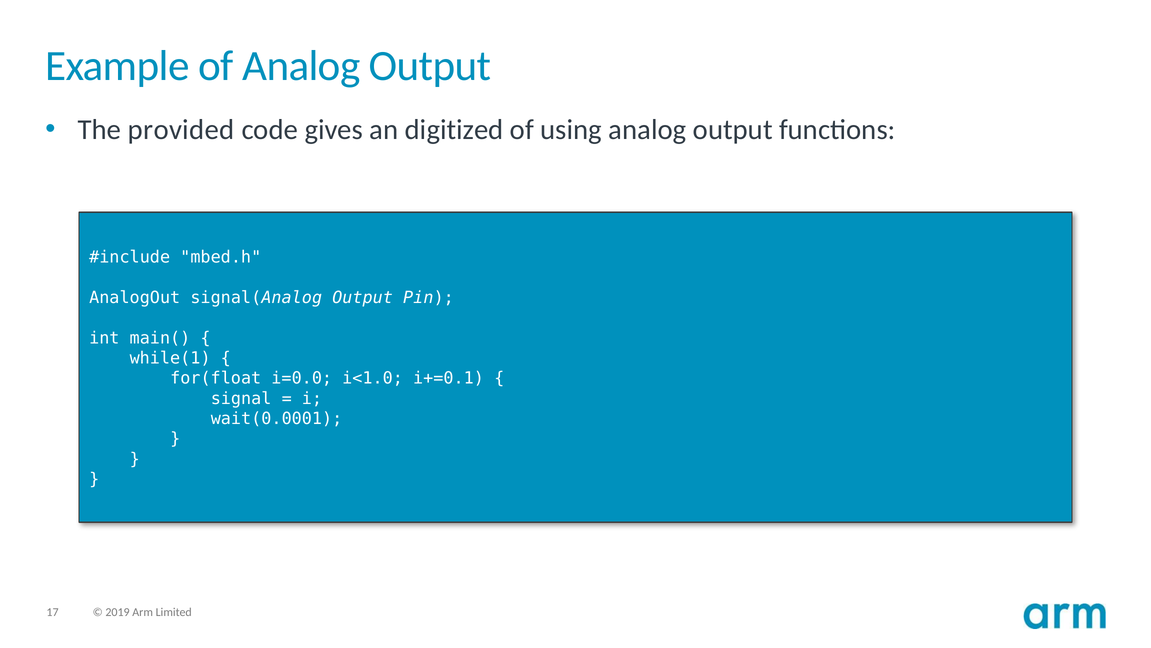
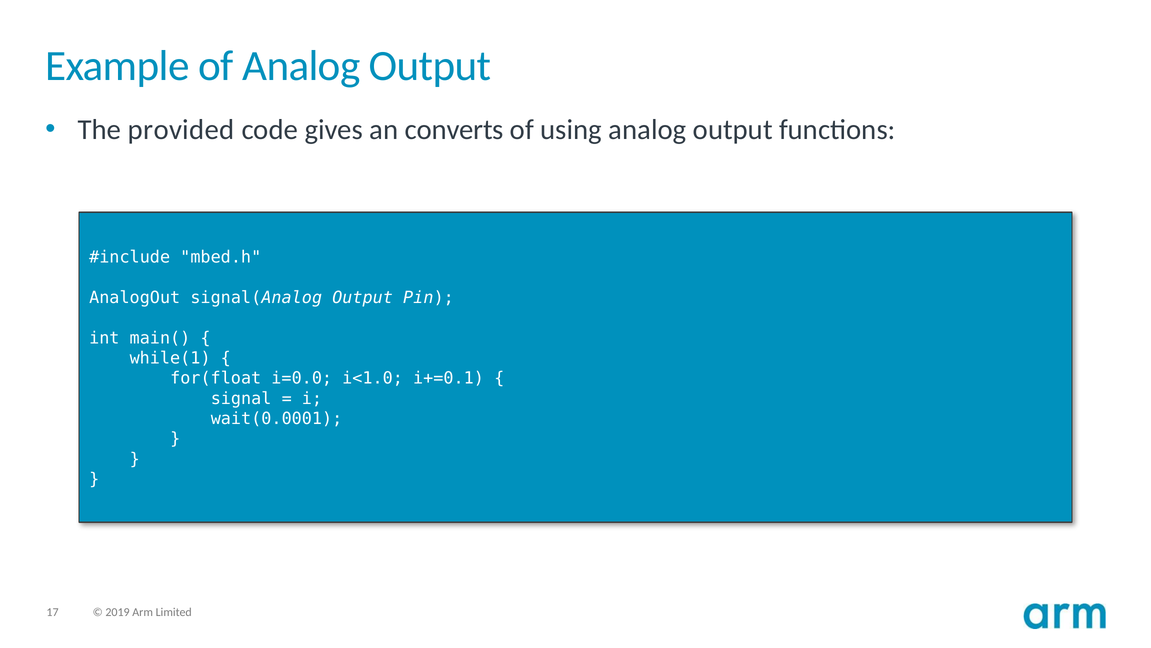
digitized: digitized -> converts (454, 130)
